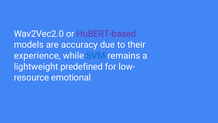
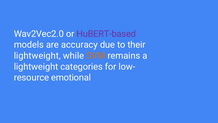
experience: experience -> lightweight (37, 56)
SVM colour: blue -> orange (96, 56)
predefined: predefined -> categories (82, 66)
